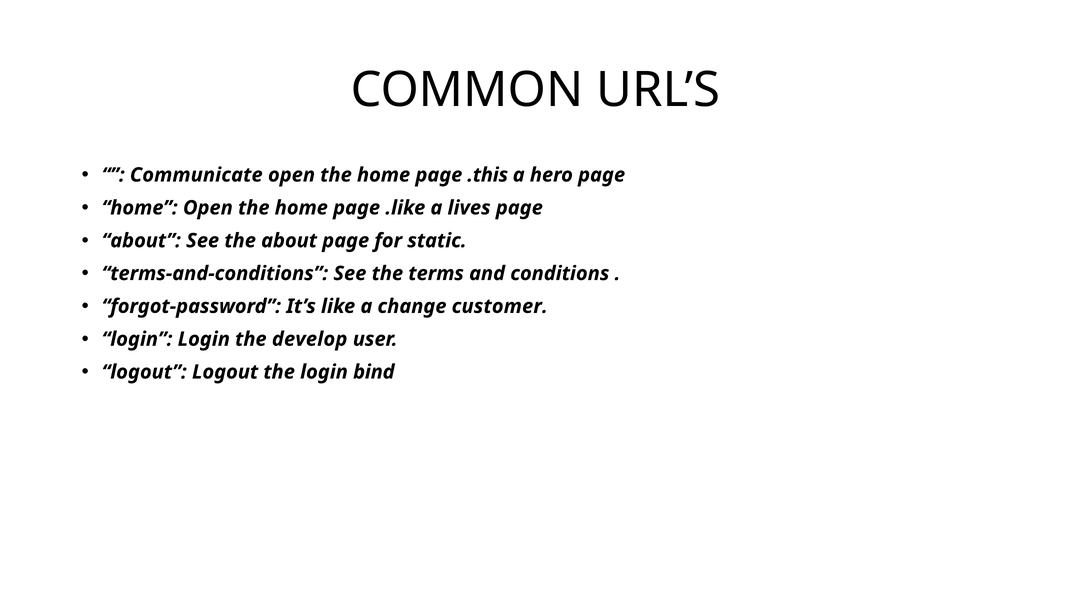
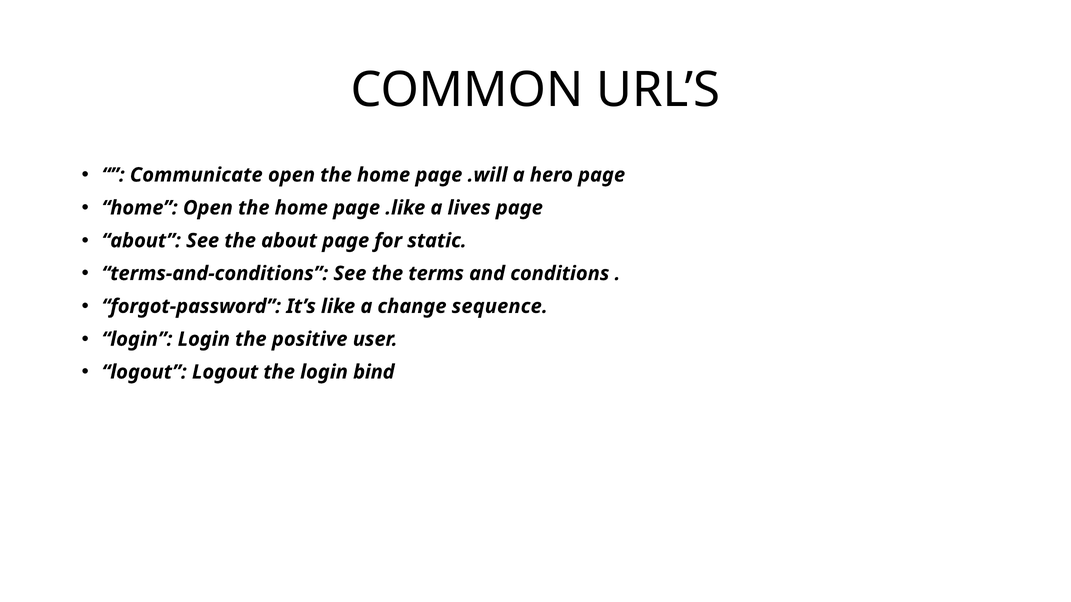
.this: .this -> .will (488, 175)
customer: customer -> sequence (500, 307)
develop: develop -> positive (310, 339)
